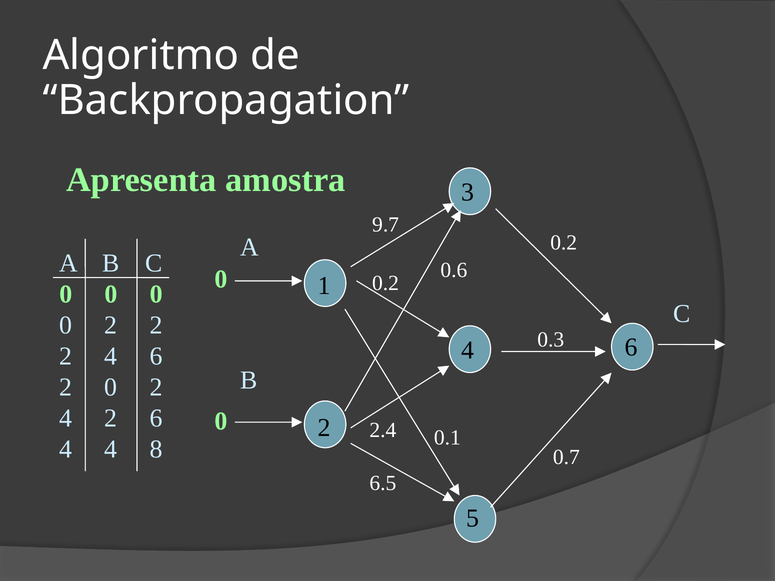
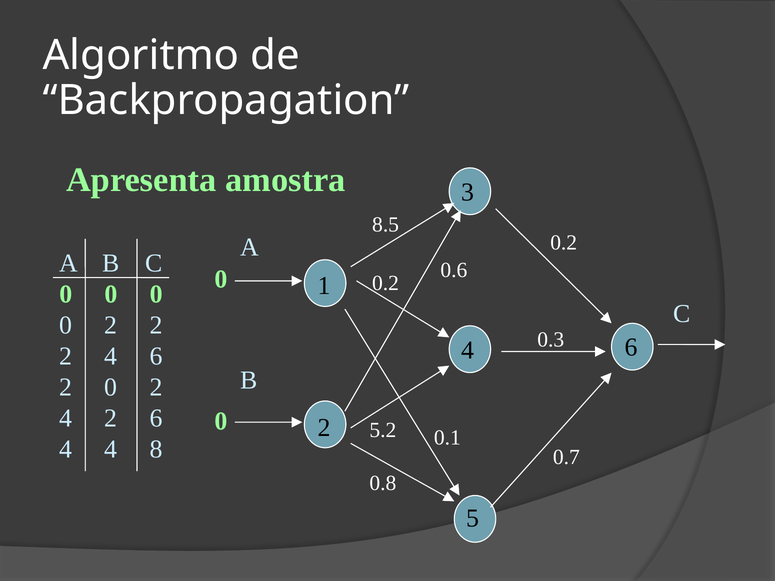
9.7: 9.7 -> 8.5 (386, 225)
2.4: 2.4 -> 5.2 (383, 430)
6.5: 6.5 -> 0.8 (383, 483)
